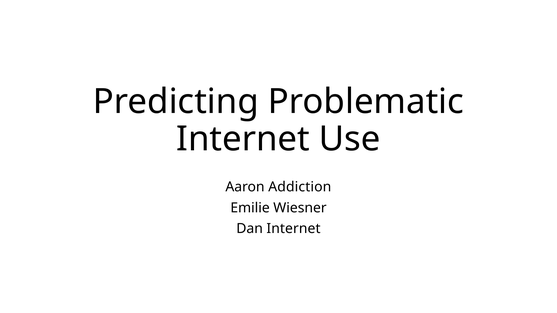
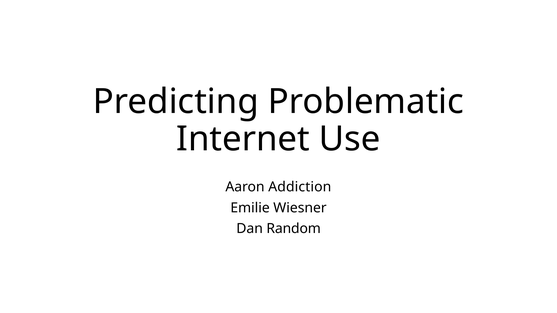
Dan Internet: Internet -> Random (294, 229)
